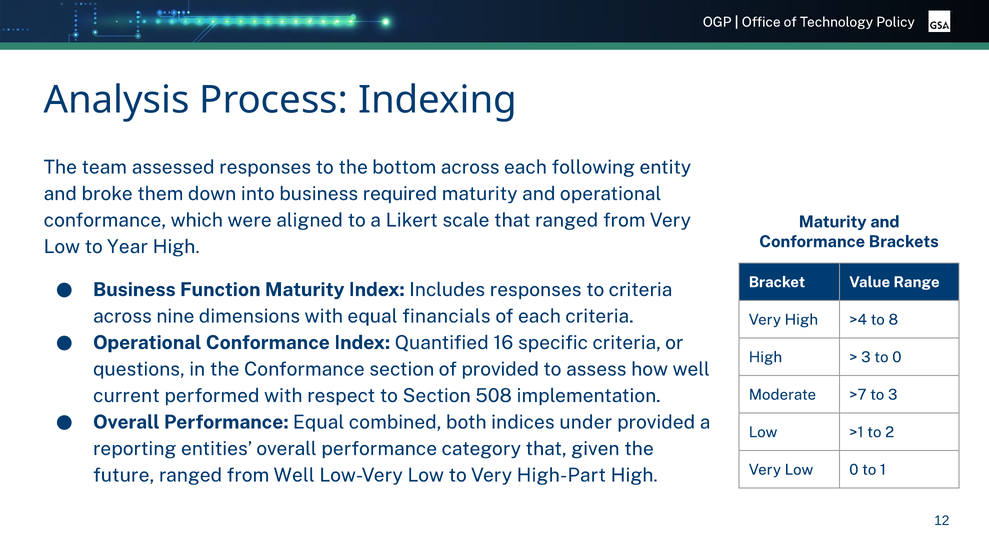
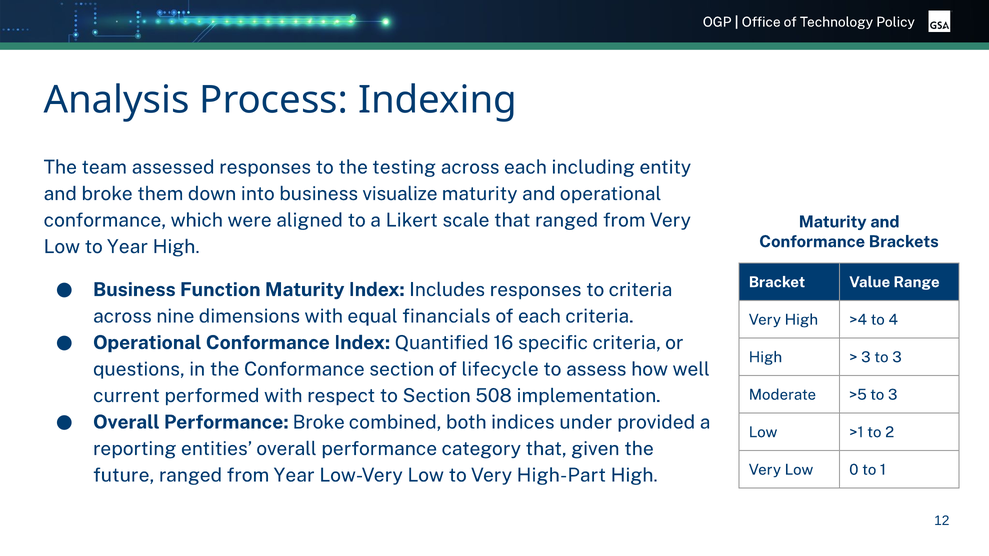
bottom: bottom -> testing (404, 167)
following: following -> including (593, 167)
required: required -> visualize (400, 194)
8: 8 -> 4 (893, 320)
3 to 0: 0 -> 3 (897, 357)
of provided: provided -> lifecycle (500, 369)
>7: >7 -> >5 (858, 395)
Performance Equal: Equal -> Broke (319, 422)
from Well: Well -> Year (294, 475)
